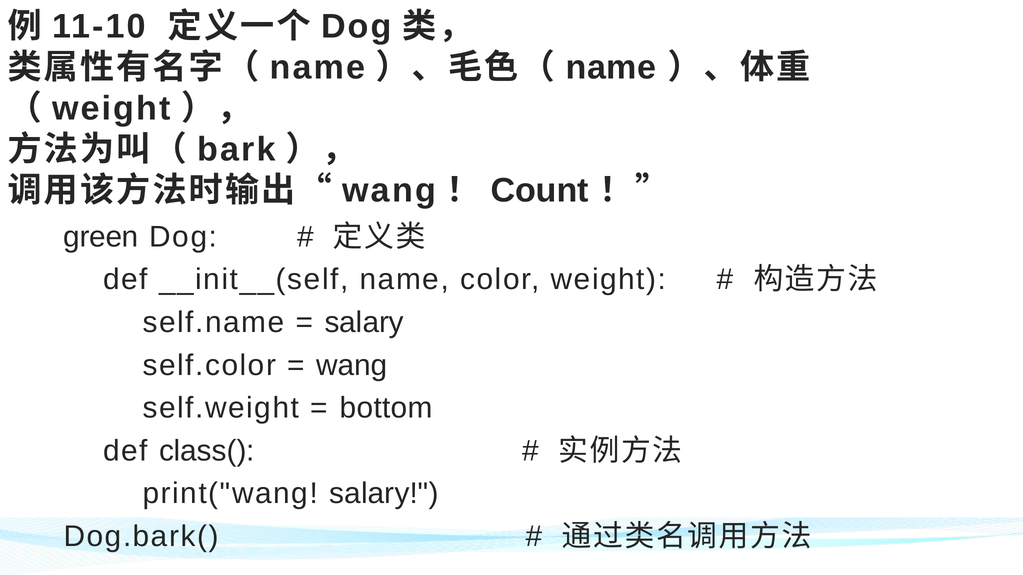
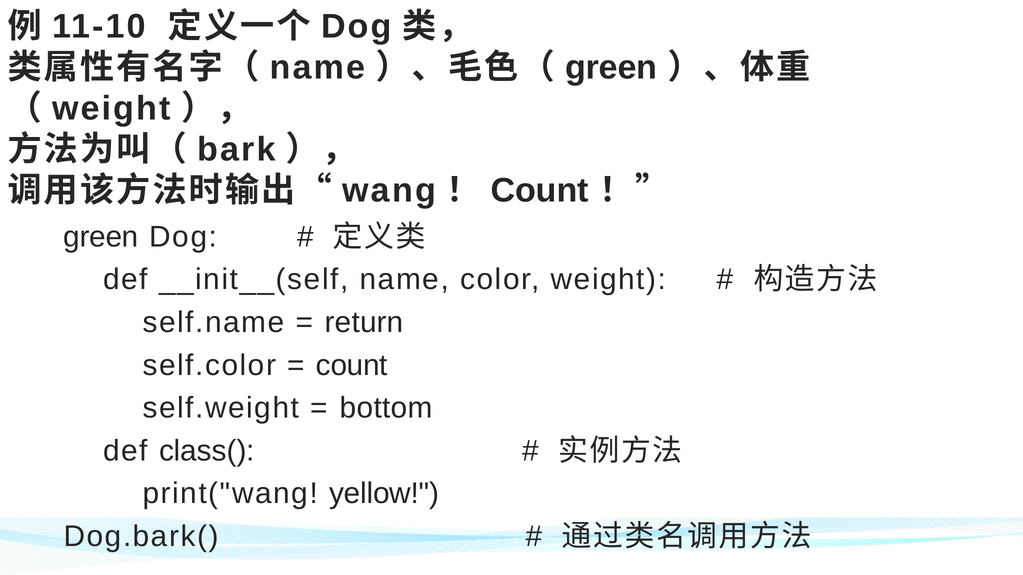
name: name -> green (611, 68)
salary: salary -> return (364, 323)
wang: wang -> count (352, 365)
print("wang salary: salary -> yellow (384, 494)
